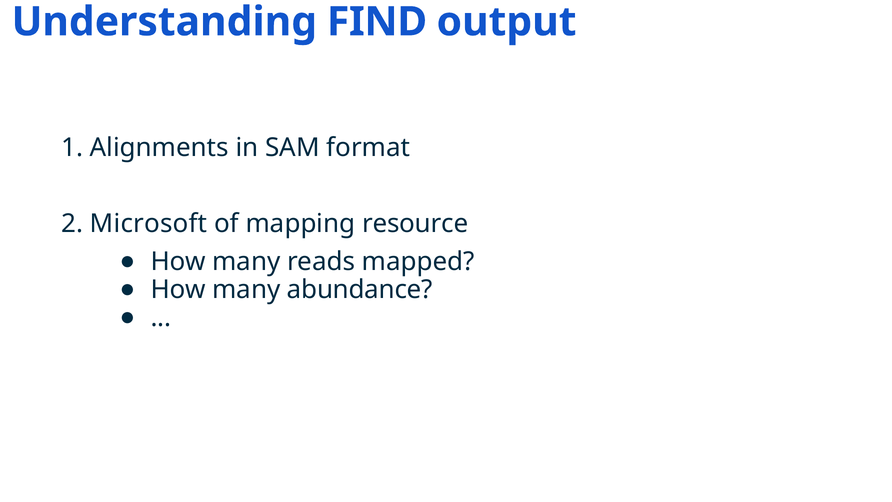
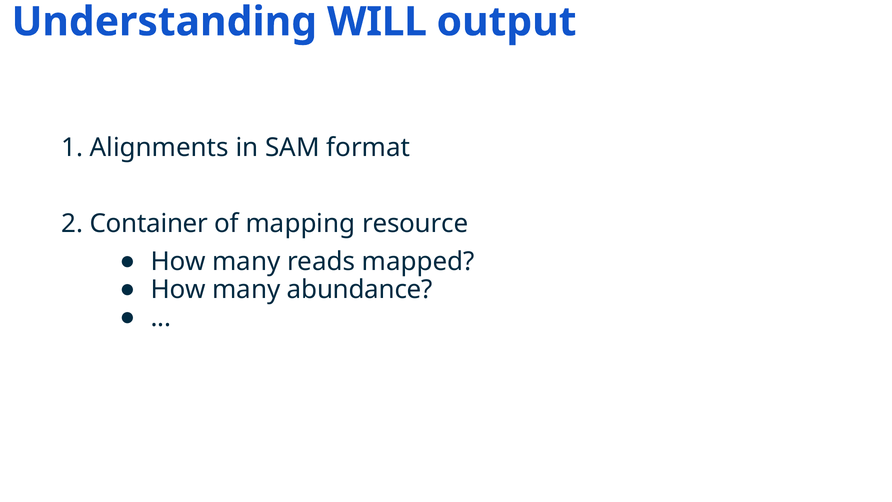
FIND: FIND -> WILL (377, 22)
Microsoft: Microsoft -> Container (149, 223)
